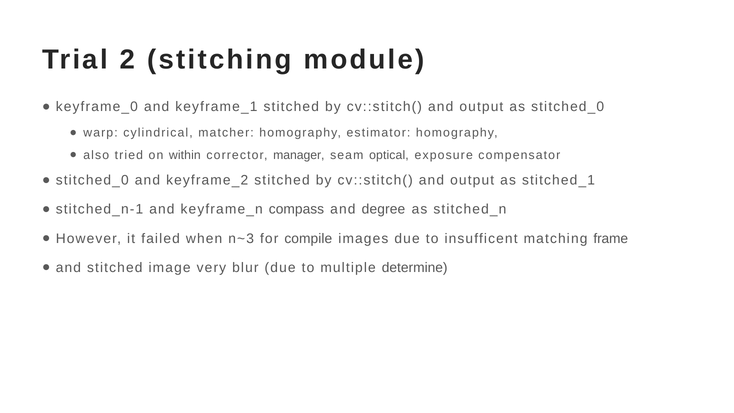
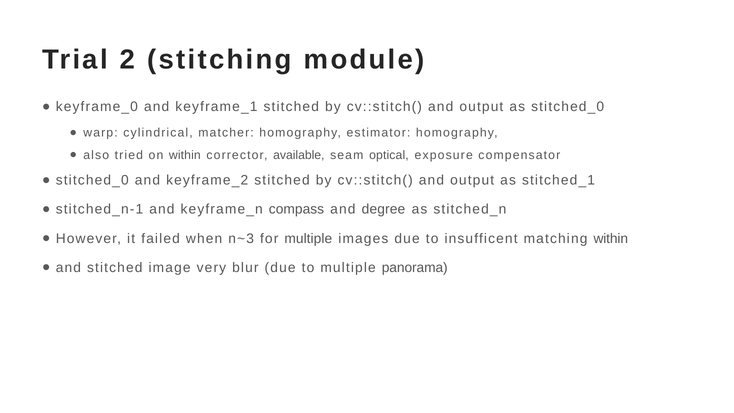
manager: manager -> available (299, 155)
for compile: compile -> multiple (308, 238)
matching frame: frame -> within (611, 238)
determine: determine -> panorama (415, 268)
